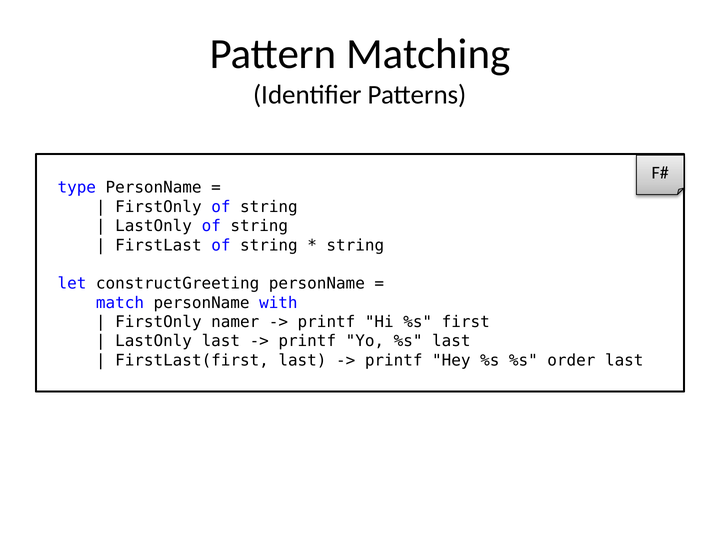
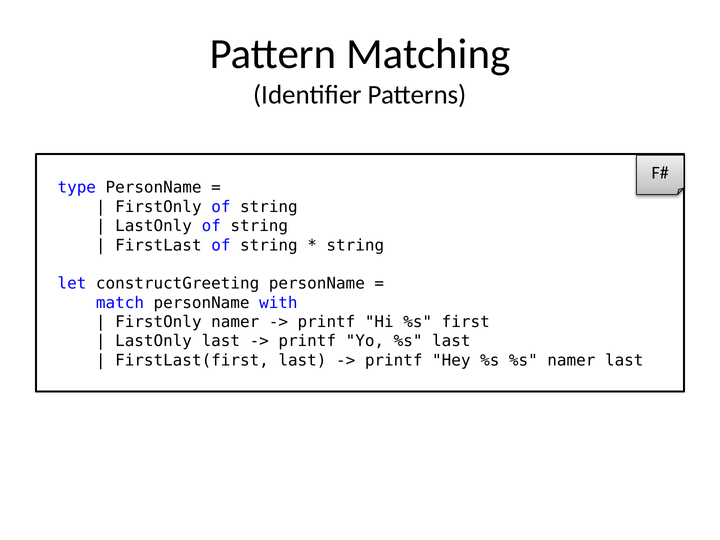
%s order: order -> namer (571, 360)
